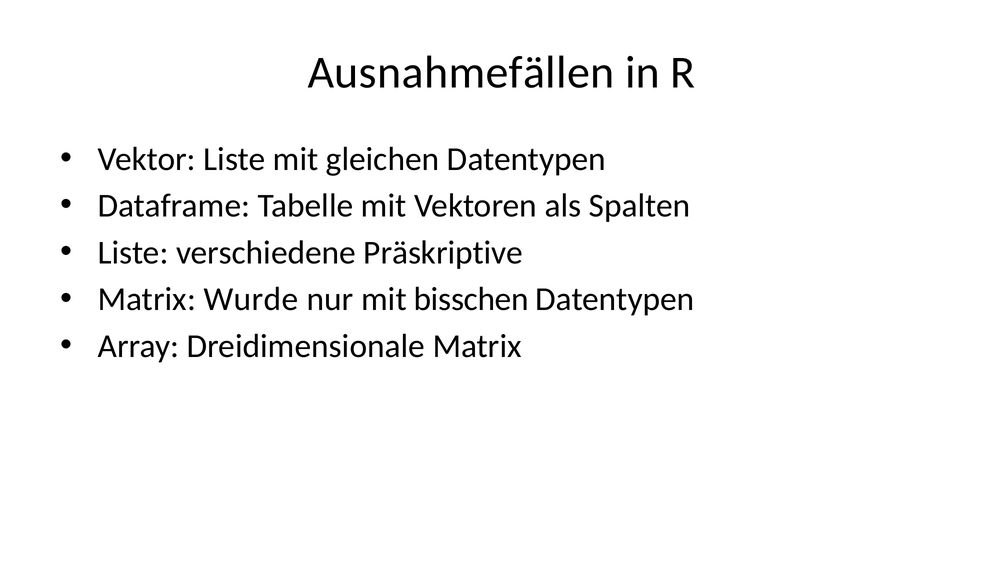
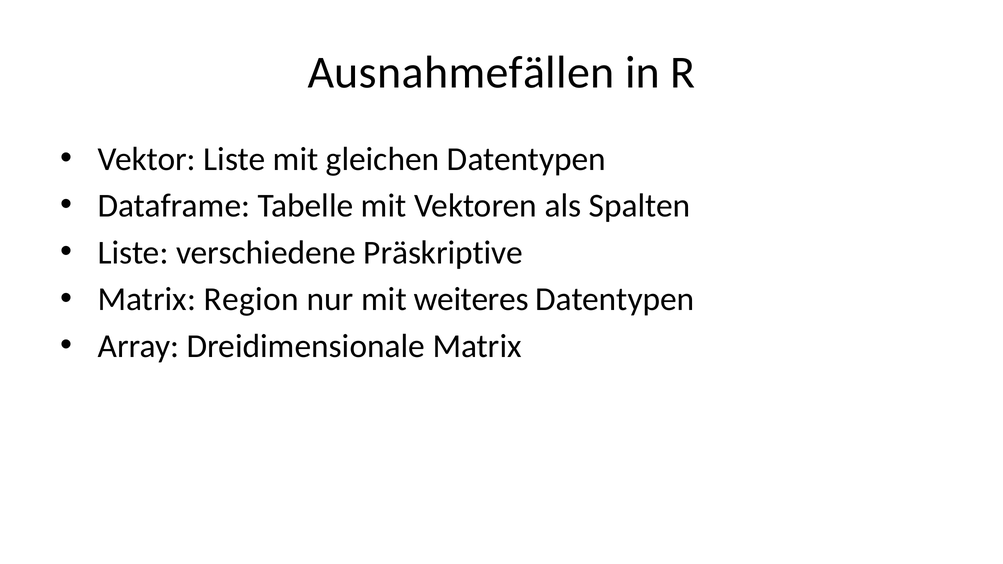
Wurde: Wurde -> Region (251, 299)
bisschen: bisschen -> weiteres (471, 299)
